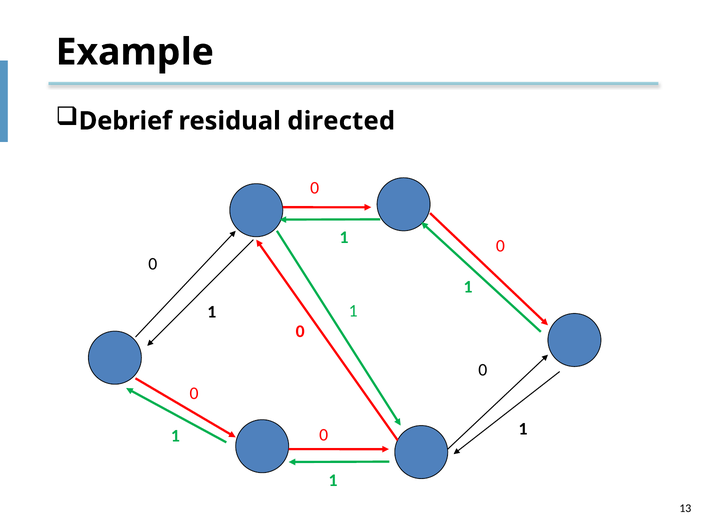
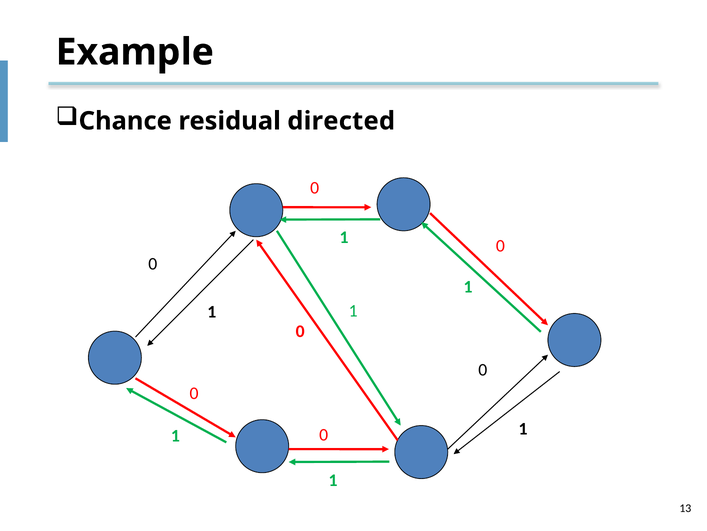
Debrief: Debrief -> Chance (125, 121)
